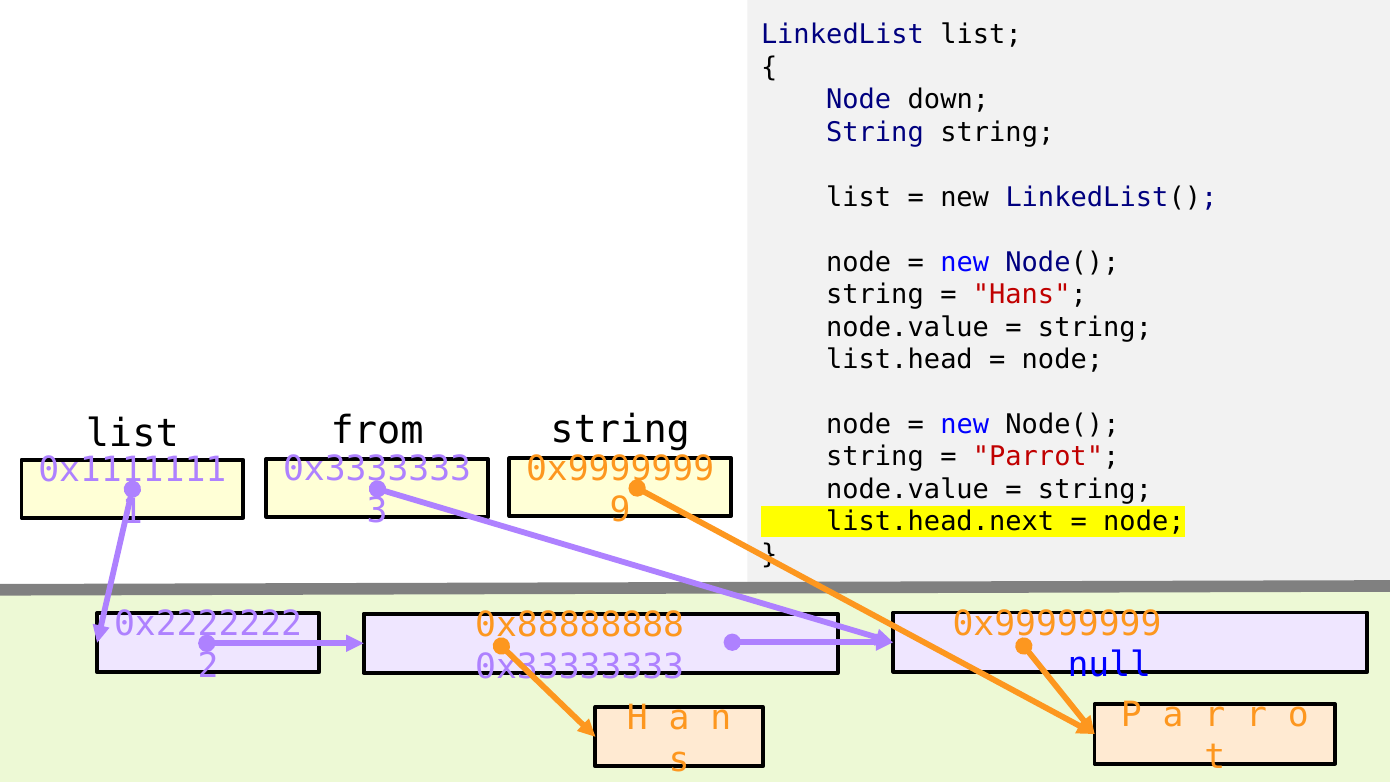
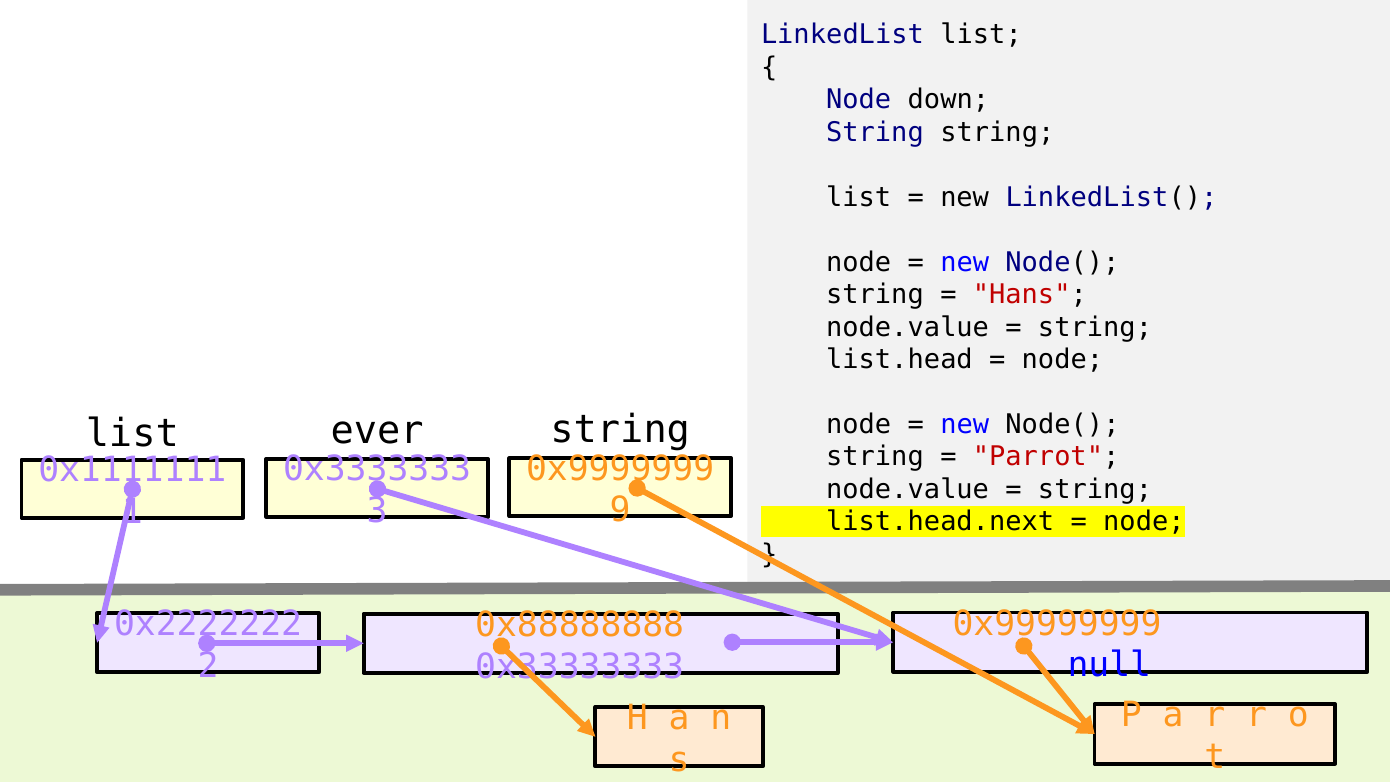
from: from -> ever (377, 431)
